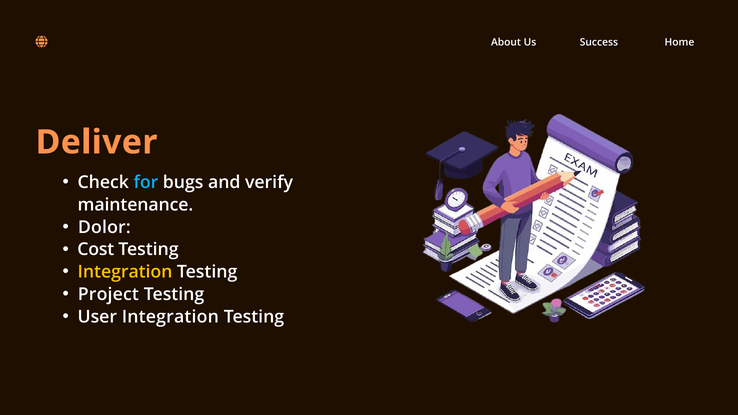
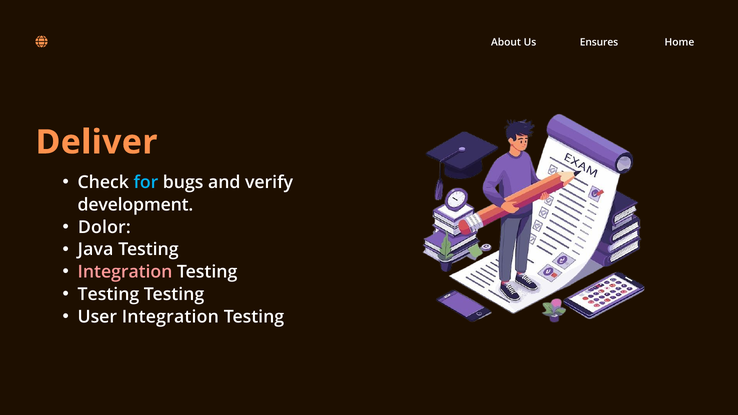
Success: Success -> Ensures (599, 42)
maintenance: maintenance -> development (135, 205)
Cost: Cost -> Java (96, 250)
Integration colour: yellow -> pink (125, 272)
Project: Project -> Testing (108, 295)
